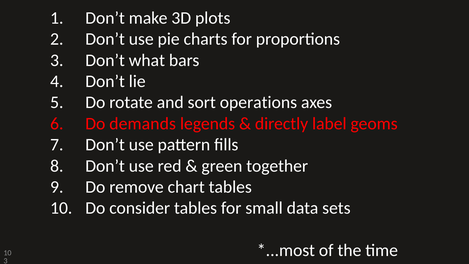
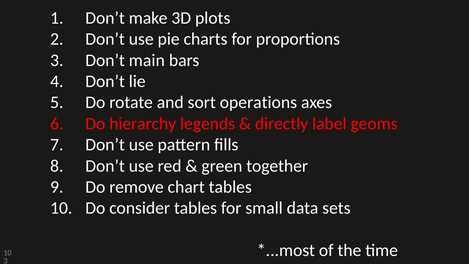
what: what -> main (147, 60)
demands: demands -> hierarchy (143, 124)
